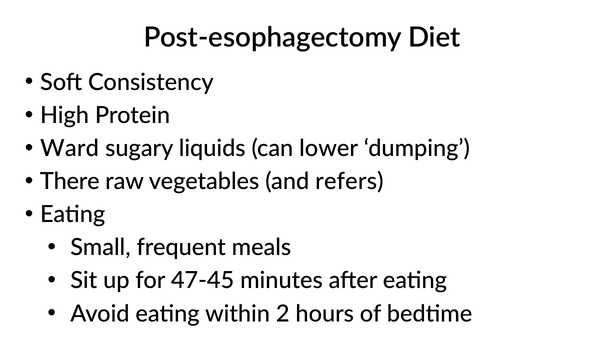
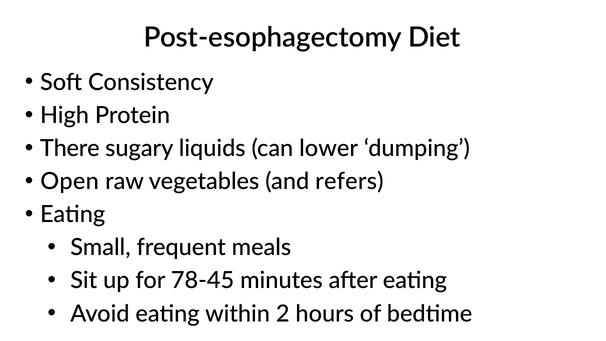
Ward: Ward -> There (70, 149)
There: There -> Open (70, 182)
47-45: 47-45 -> 78-45 (203, 281)
